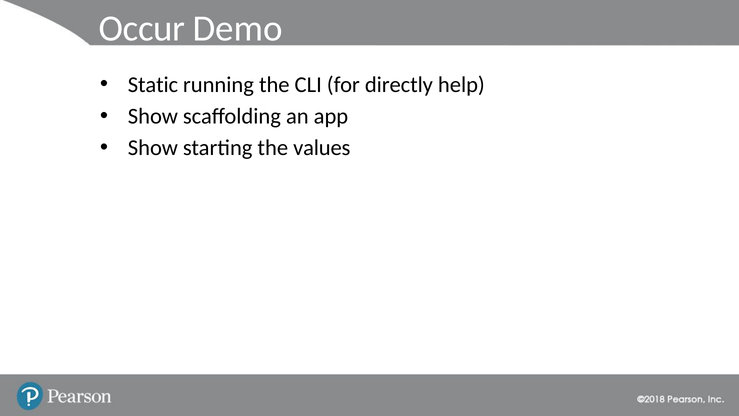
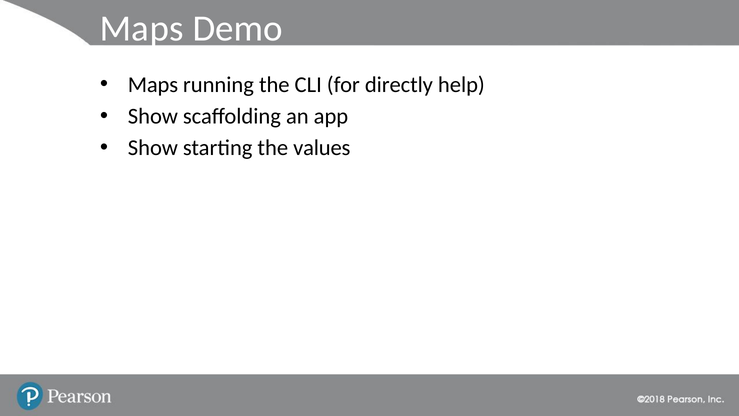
Occur: Occur -> Maps (142, 28)
Static: Static -> Maps (153, 85)
